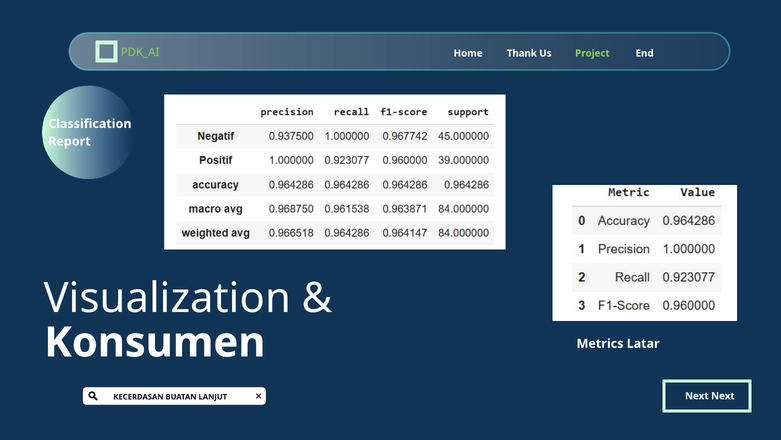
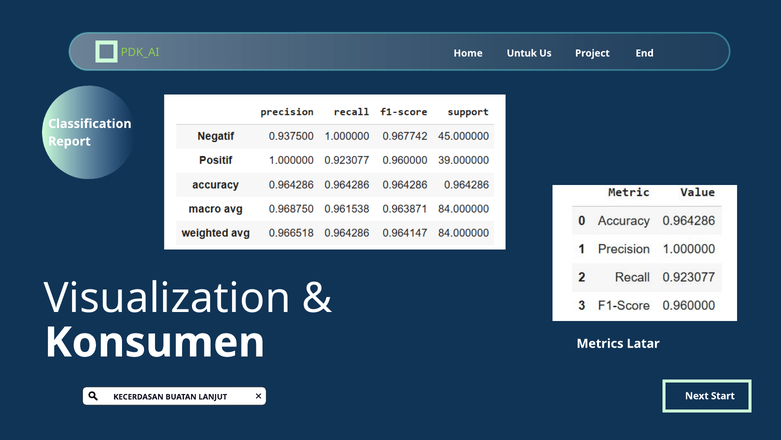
Thank: Thank -> Untuk (522, 53)
Project colour: light green -> white (592, 53)
Next Next: Next -> Start (723, 395)
